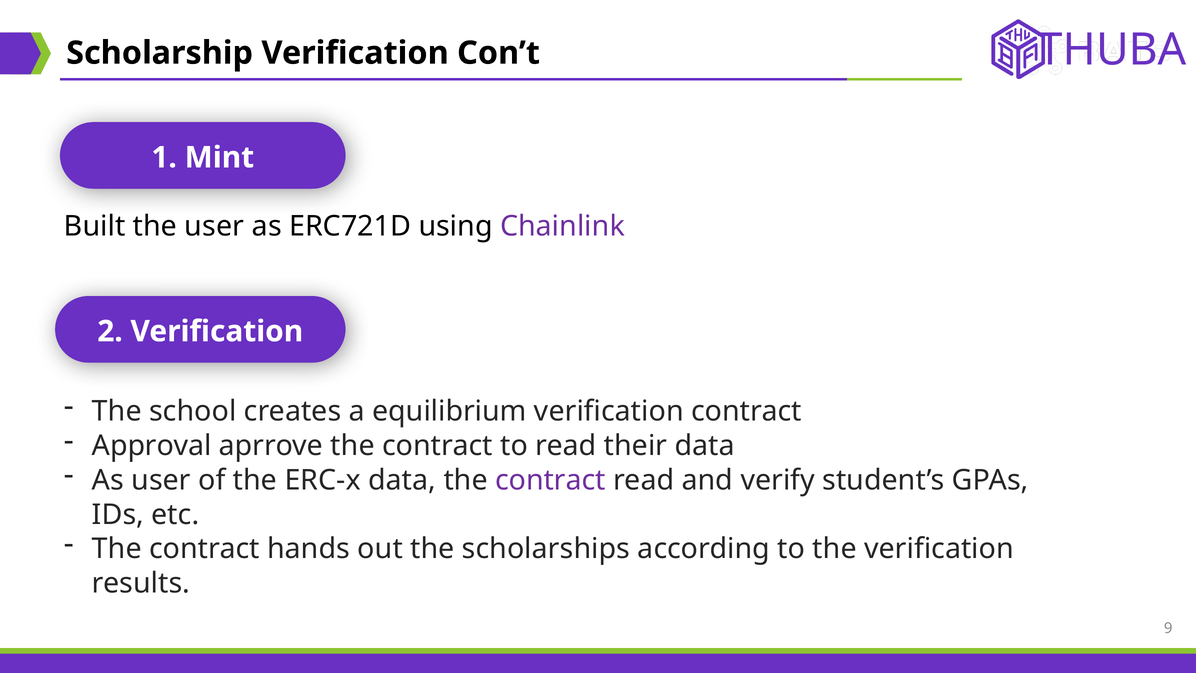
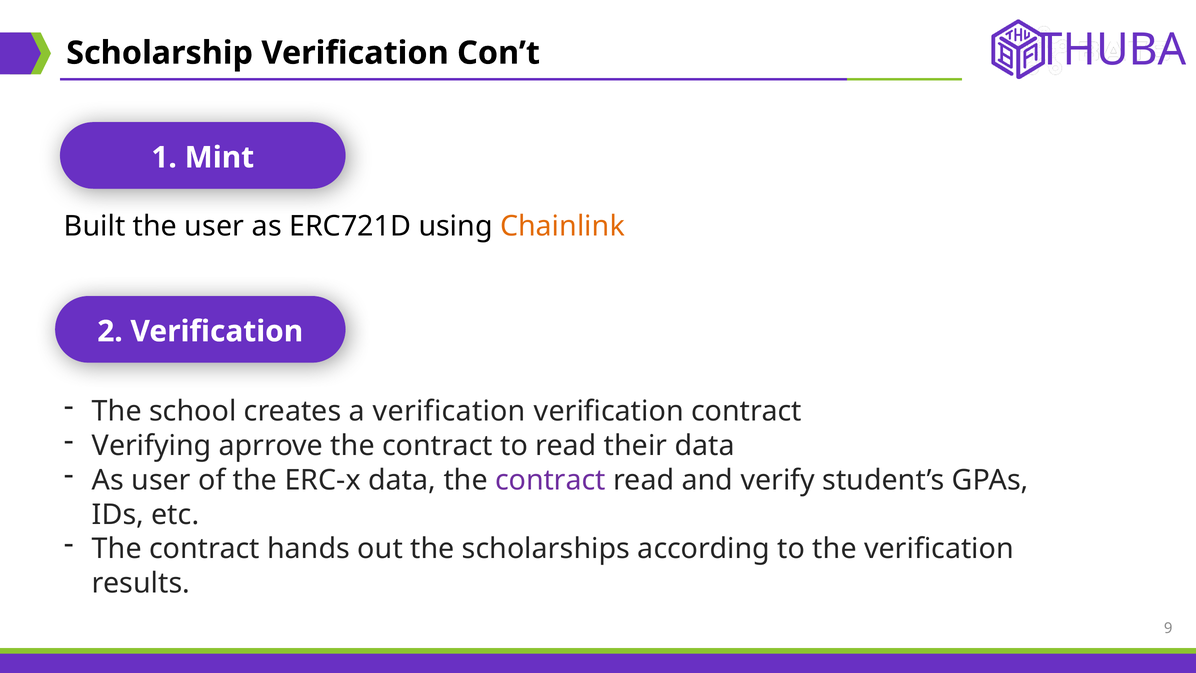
Chainlink colour: purple -> orange (562, 226)
a equilibrium: equilibrium -> verification (449, 411)
Approval: Approval -> Verifying (152, 446)
